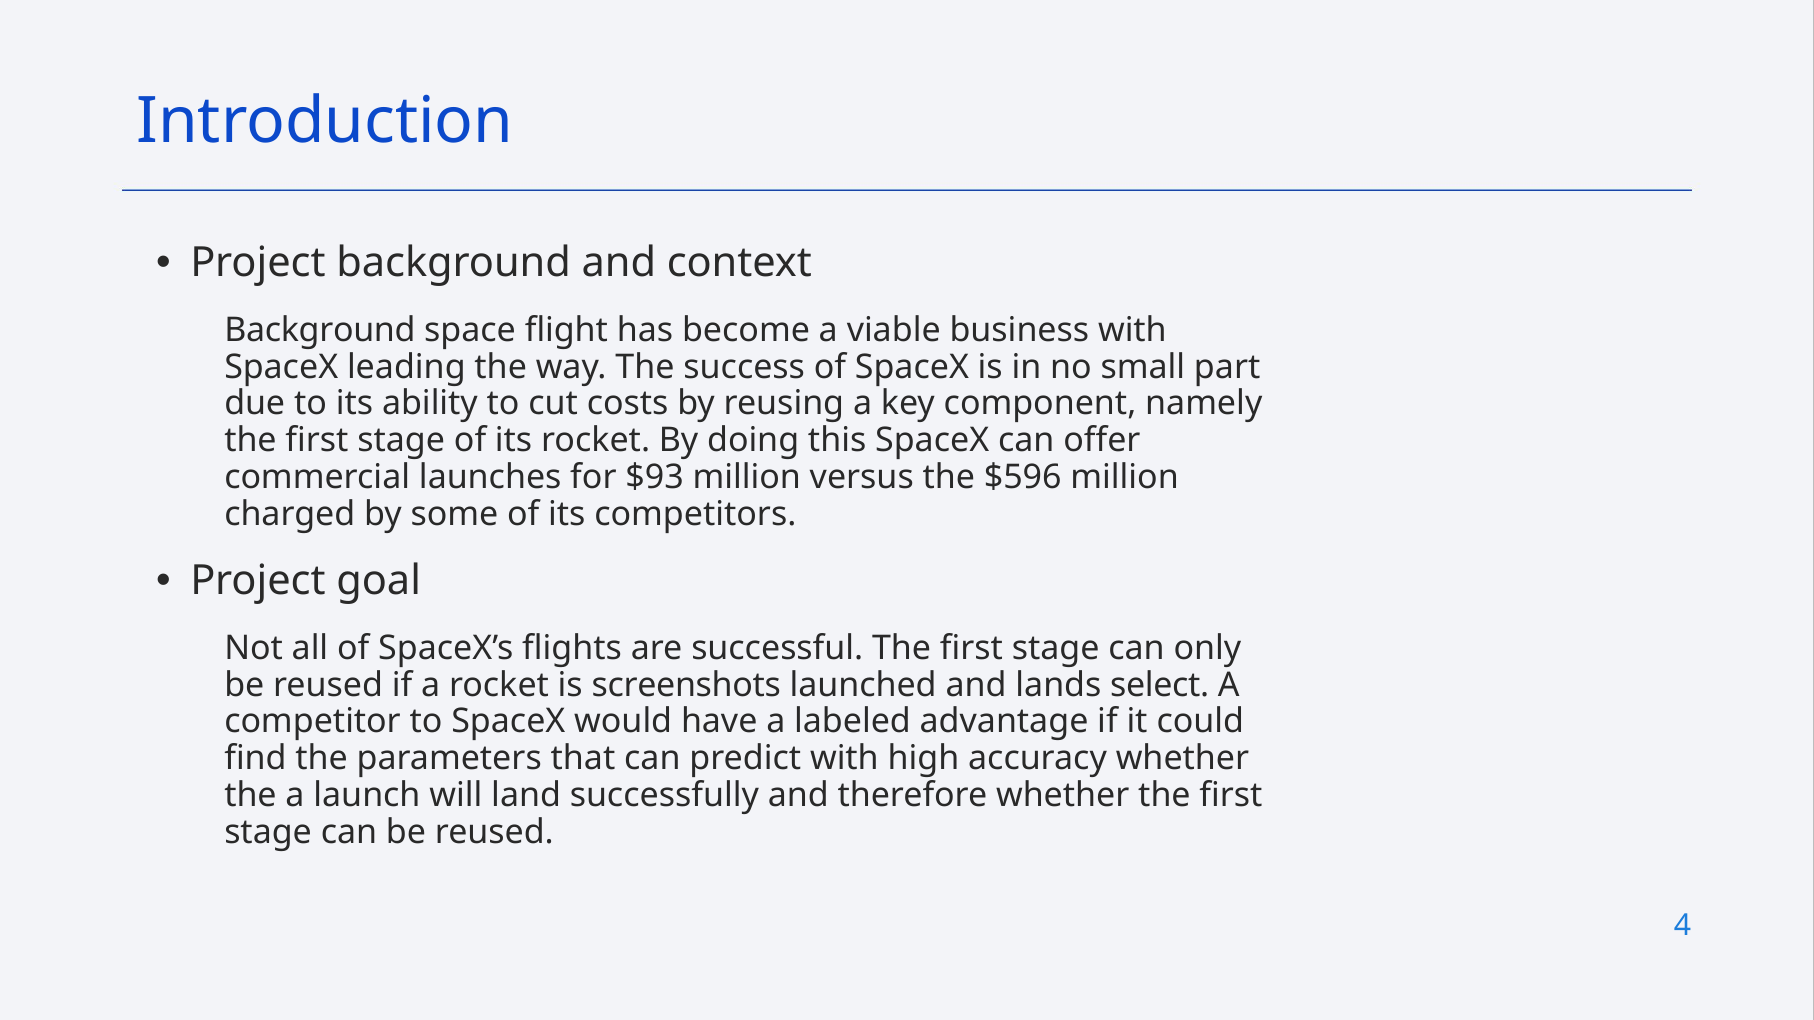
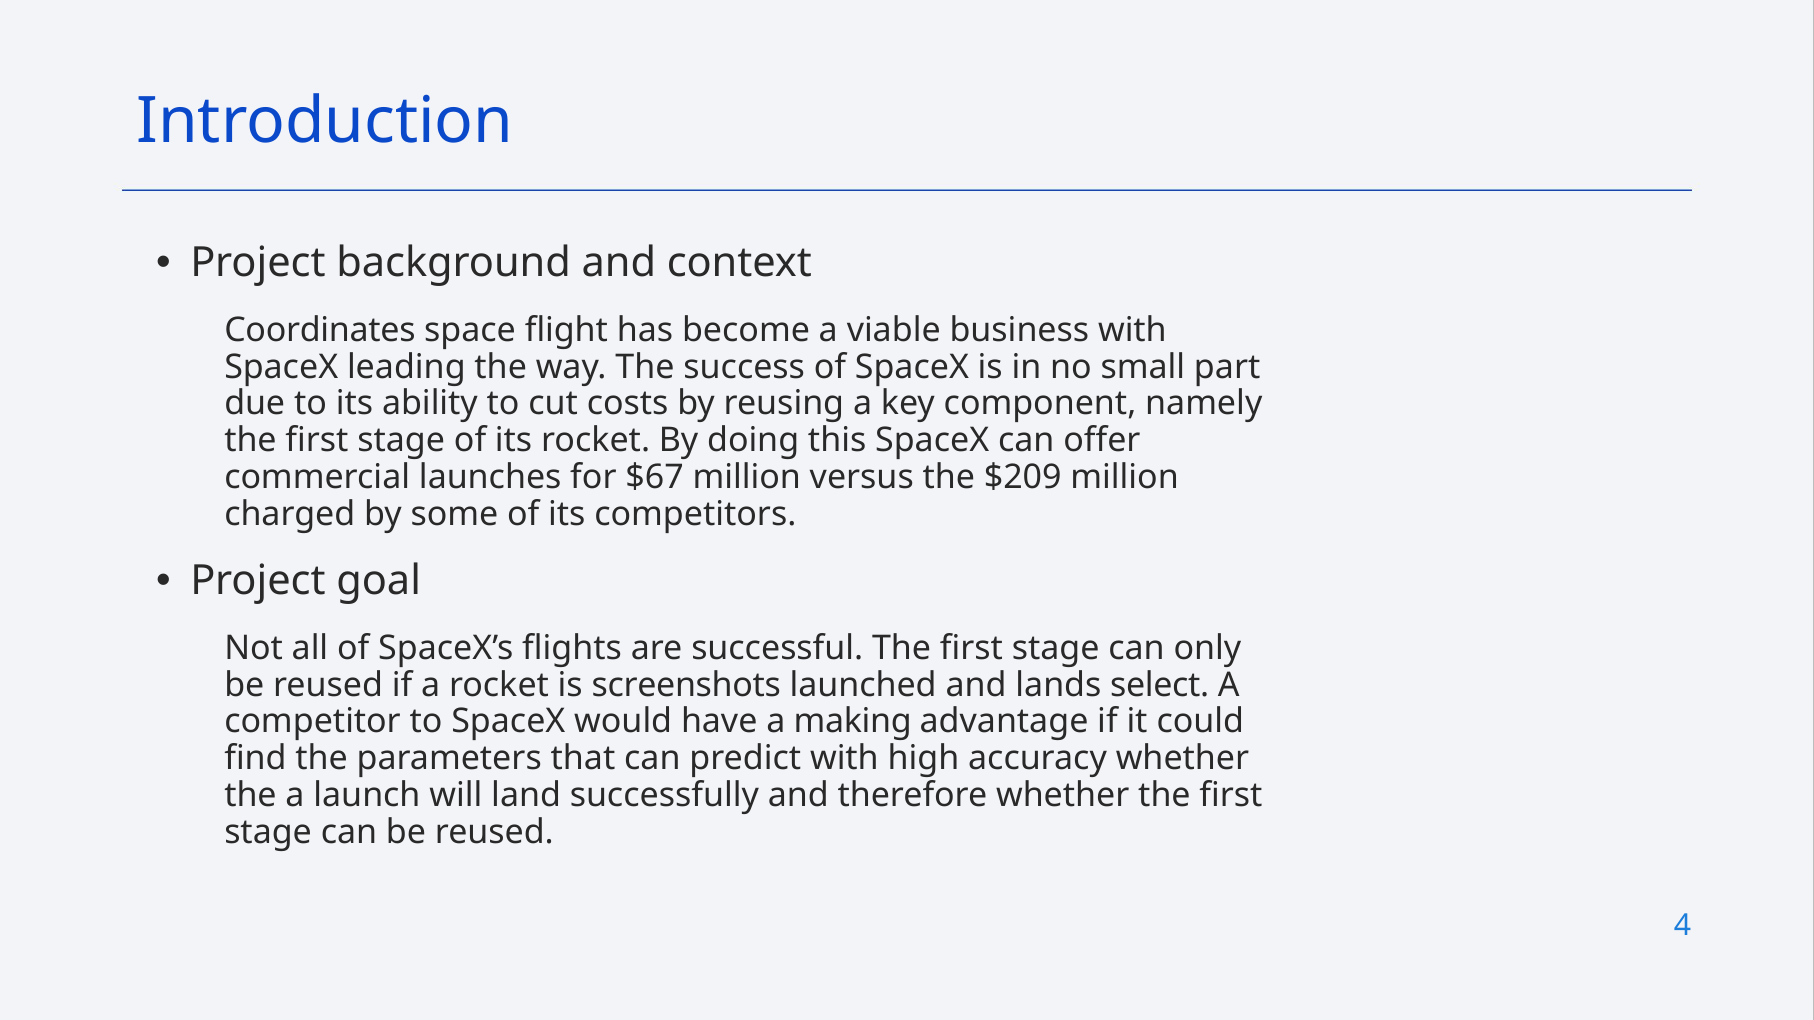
Background: Background -> Coordinates (320, 330)
$93: $93 -> $67 (655, 477)
$596: $596 -> $209 (1023, 477)
labeled: labeled -> making (853, 722)
